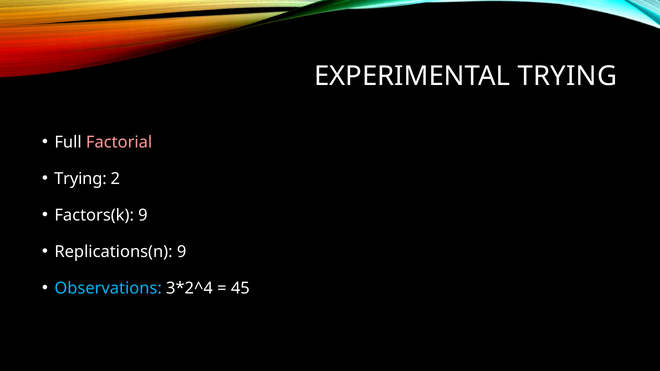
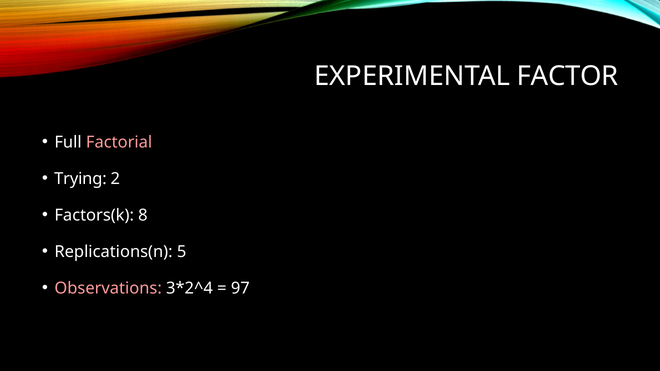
EXPERIMENTAL TRYING: TRYING -> FACTOR (568, 76)
Factors(k 9: 9 -> 8 (143, 215)
Replications(n 9: 9 -> 5 (182, 252)
Observations colour: light blue -> pink (108, 289)
45: 45 -> 97 (240, 289)
